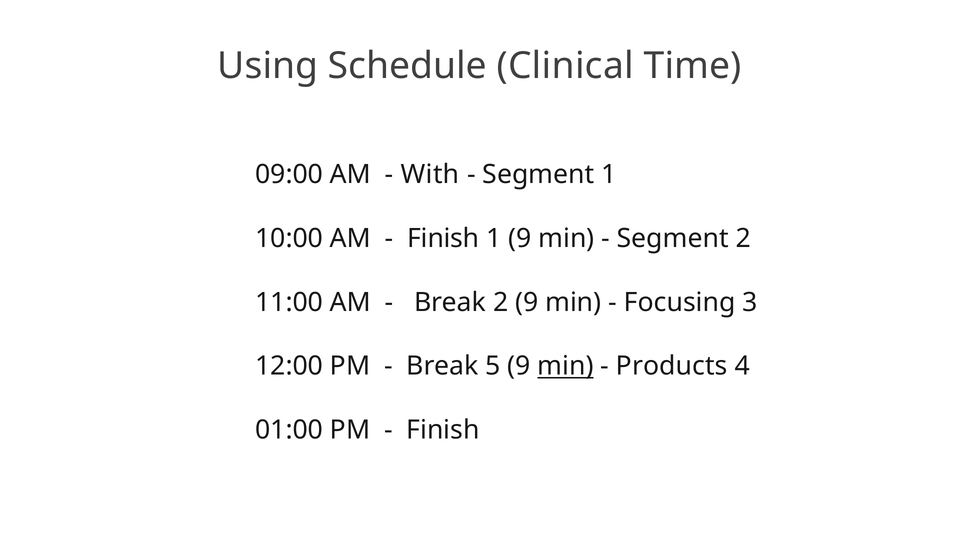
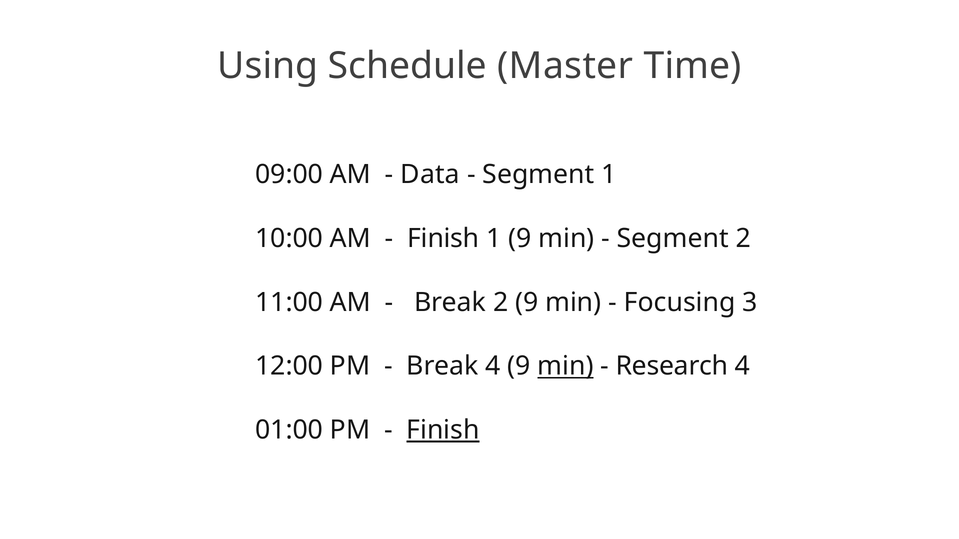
Clinical: Clinical -> Master (565, 66)
With: With -> Data (430, 175)
Break 5: 5 -> 4 (493, 367)
Products: Products -> Research (672, 367)
Finish underline: none -> present (443, 430)
